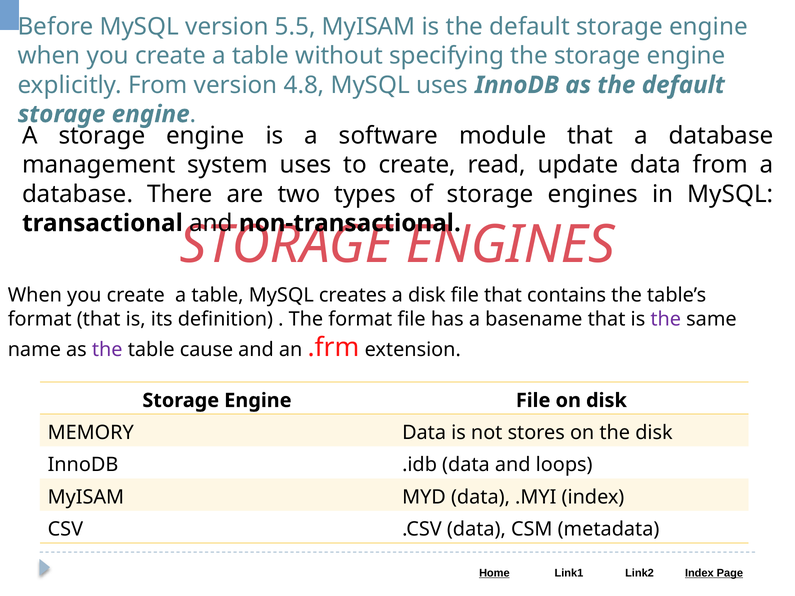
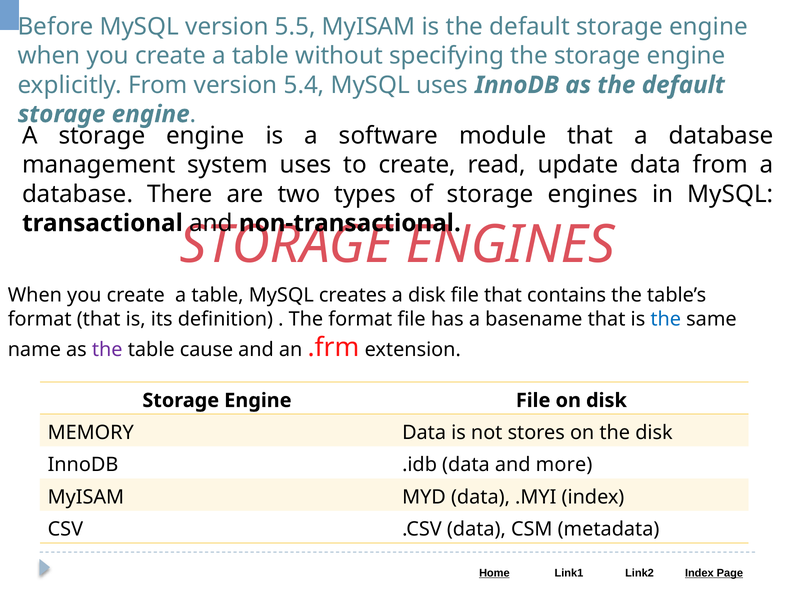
4.8: 4.8 -> 5.4 (304, 85)
the colour: purple -> blue (666, 319)
loops: loops -> more (564, 465)
